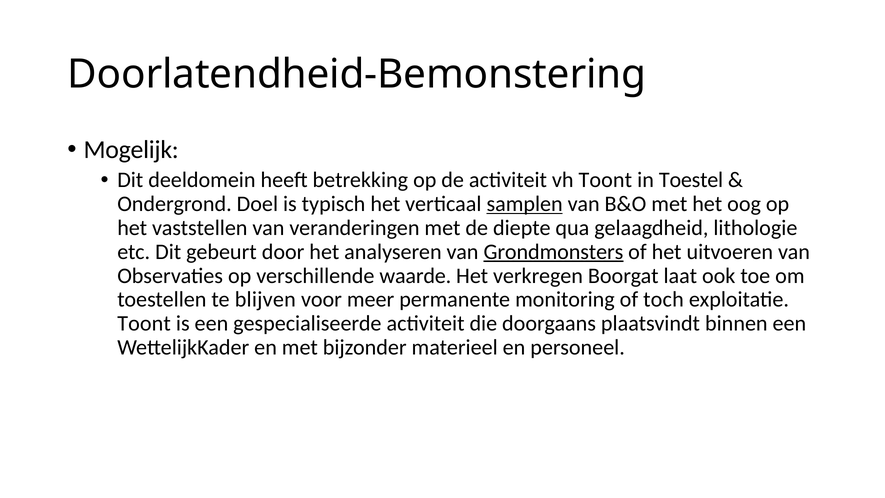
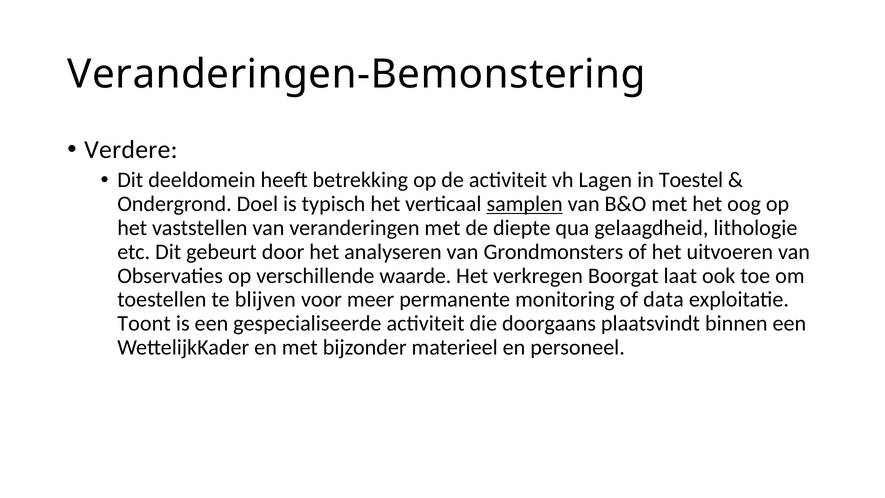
Doorlatendheid-Bemonstering: Doorlatendheid-Bemonstering -> Veranderingen-Bemonstering (357, 74)
Mogelijk: Mogelijk -> Verdere (131, 150)
vh Toont: Toont -> Lagen (605, 180)
Grondmonsters underline: present -> none (553, 252)
toch: toch -> data (663, 300)
